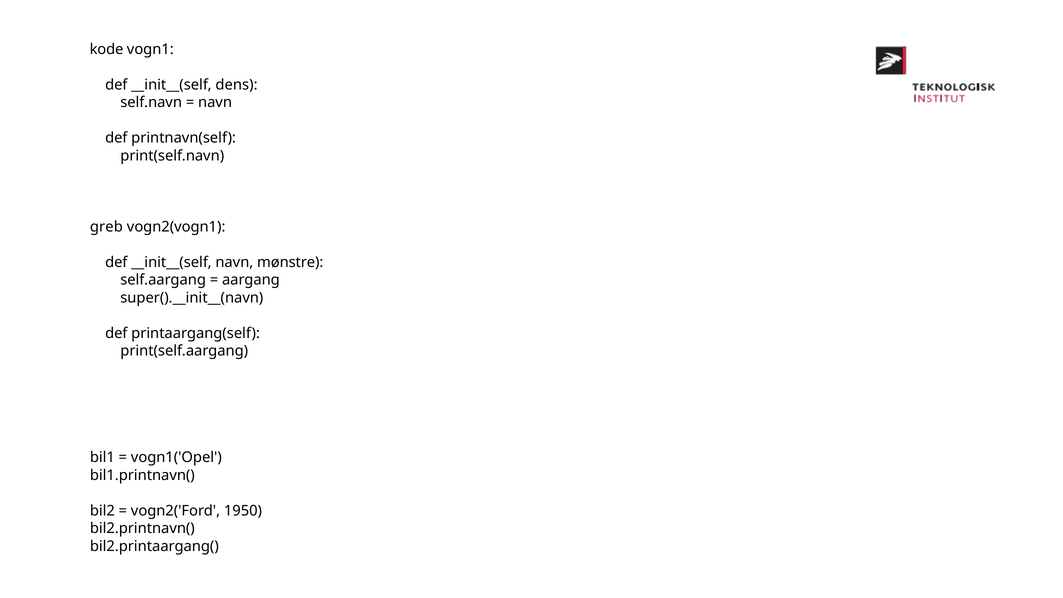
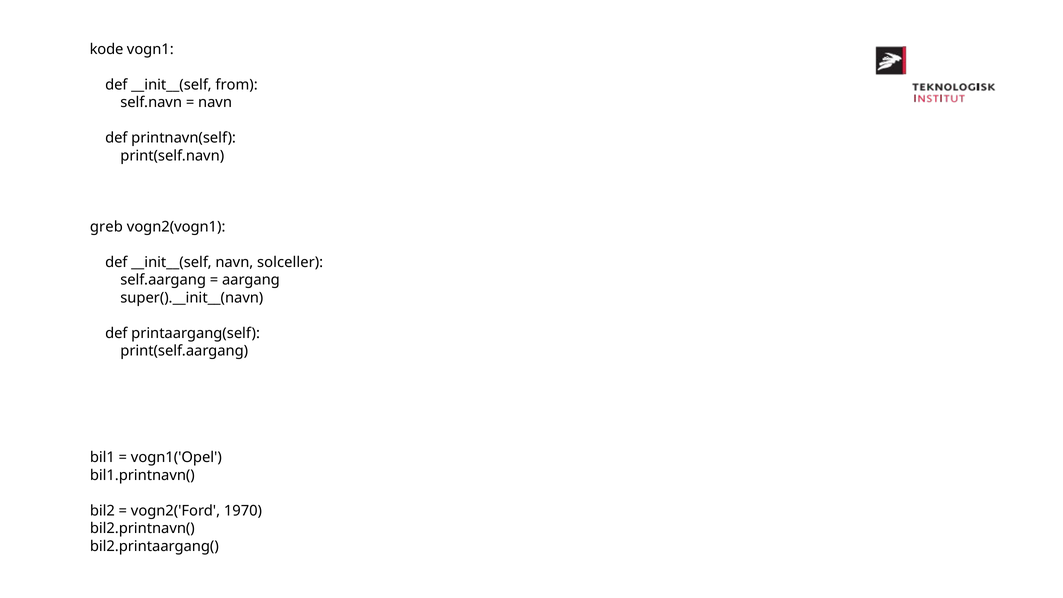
dens: dens -> from (237, 85)
mønstre: mønstre -> solceller (290, 262)
1950: 1950 -> 1970 (243, 511)
